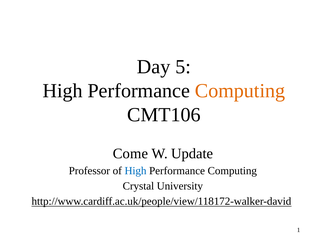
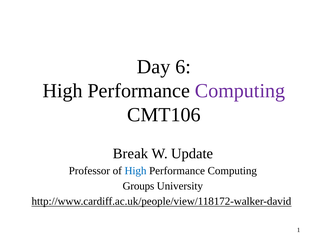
5: 5 -> 6 (183, 67)
Computing colour: orange -> purple (240, 91)
Come: Come -> Break (130, 154)
Crystal: Crystal -> Groups (138, 186)
